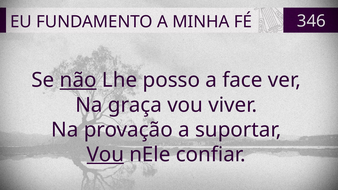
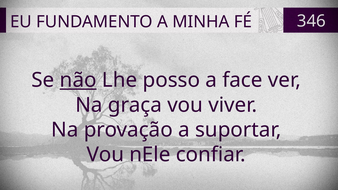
Vou underline: present -> none (105, 155)
